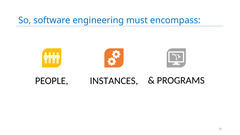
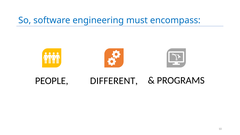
INSTANCES: INSTANCES -> DIFFERENT (114, 81)
